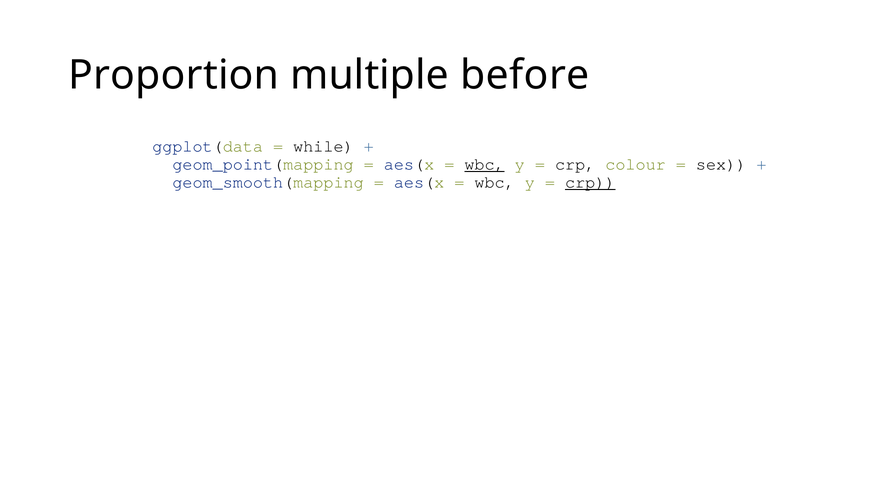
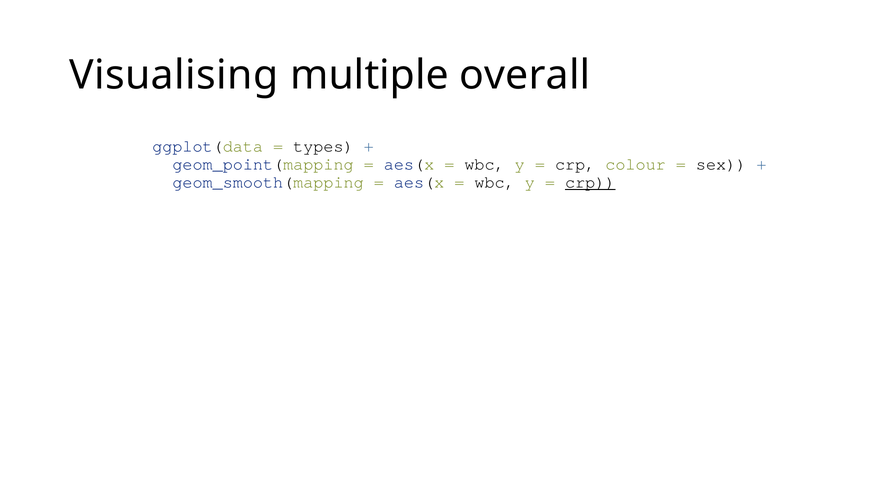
Proportion: Proportion -> Visualising (174, 75)
before: before -> overall (525, 75)
while: while -> types (323, 146)
wbc underline: present -> none (485, 164)
